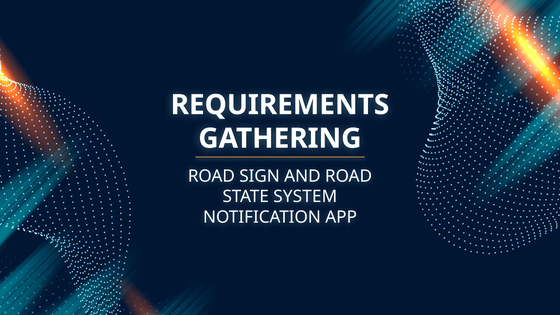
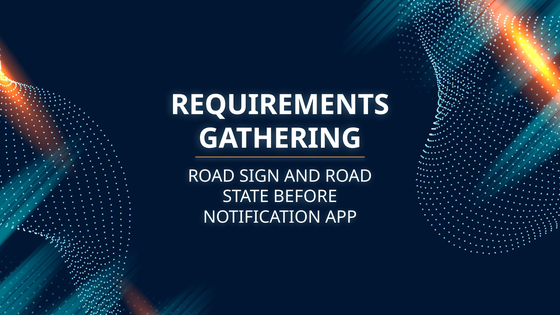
SYSTEM: SYSTEM -> BEFORE (305, 197)
